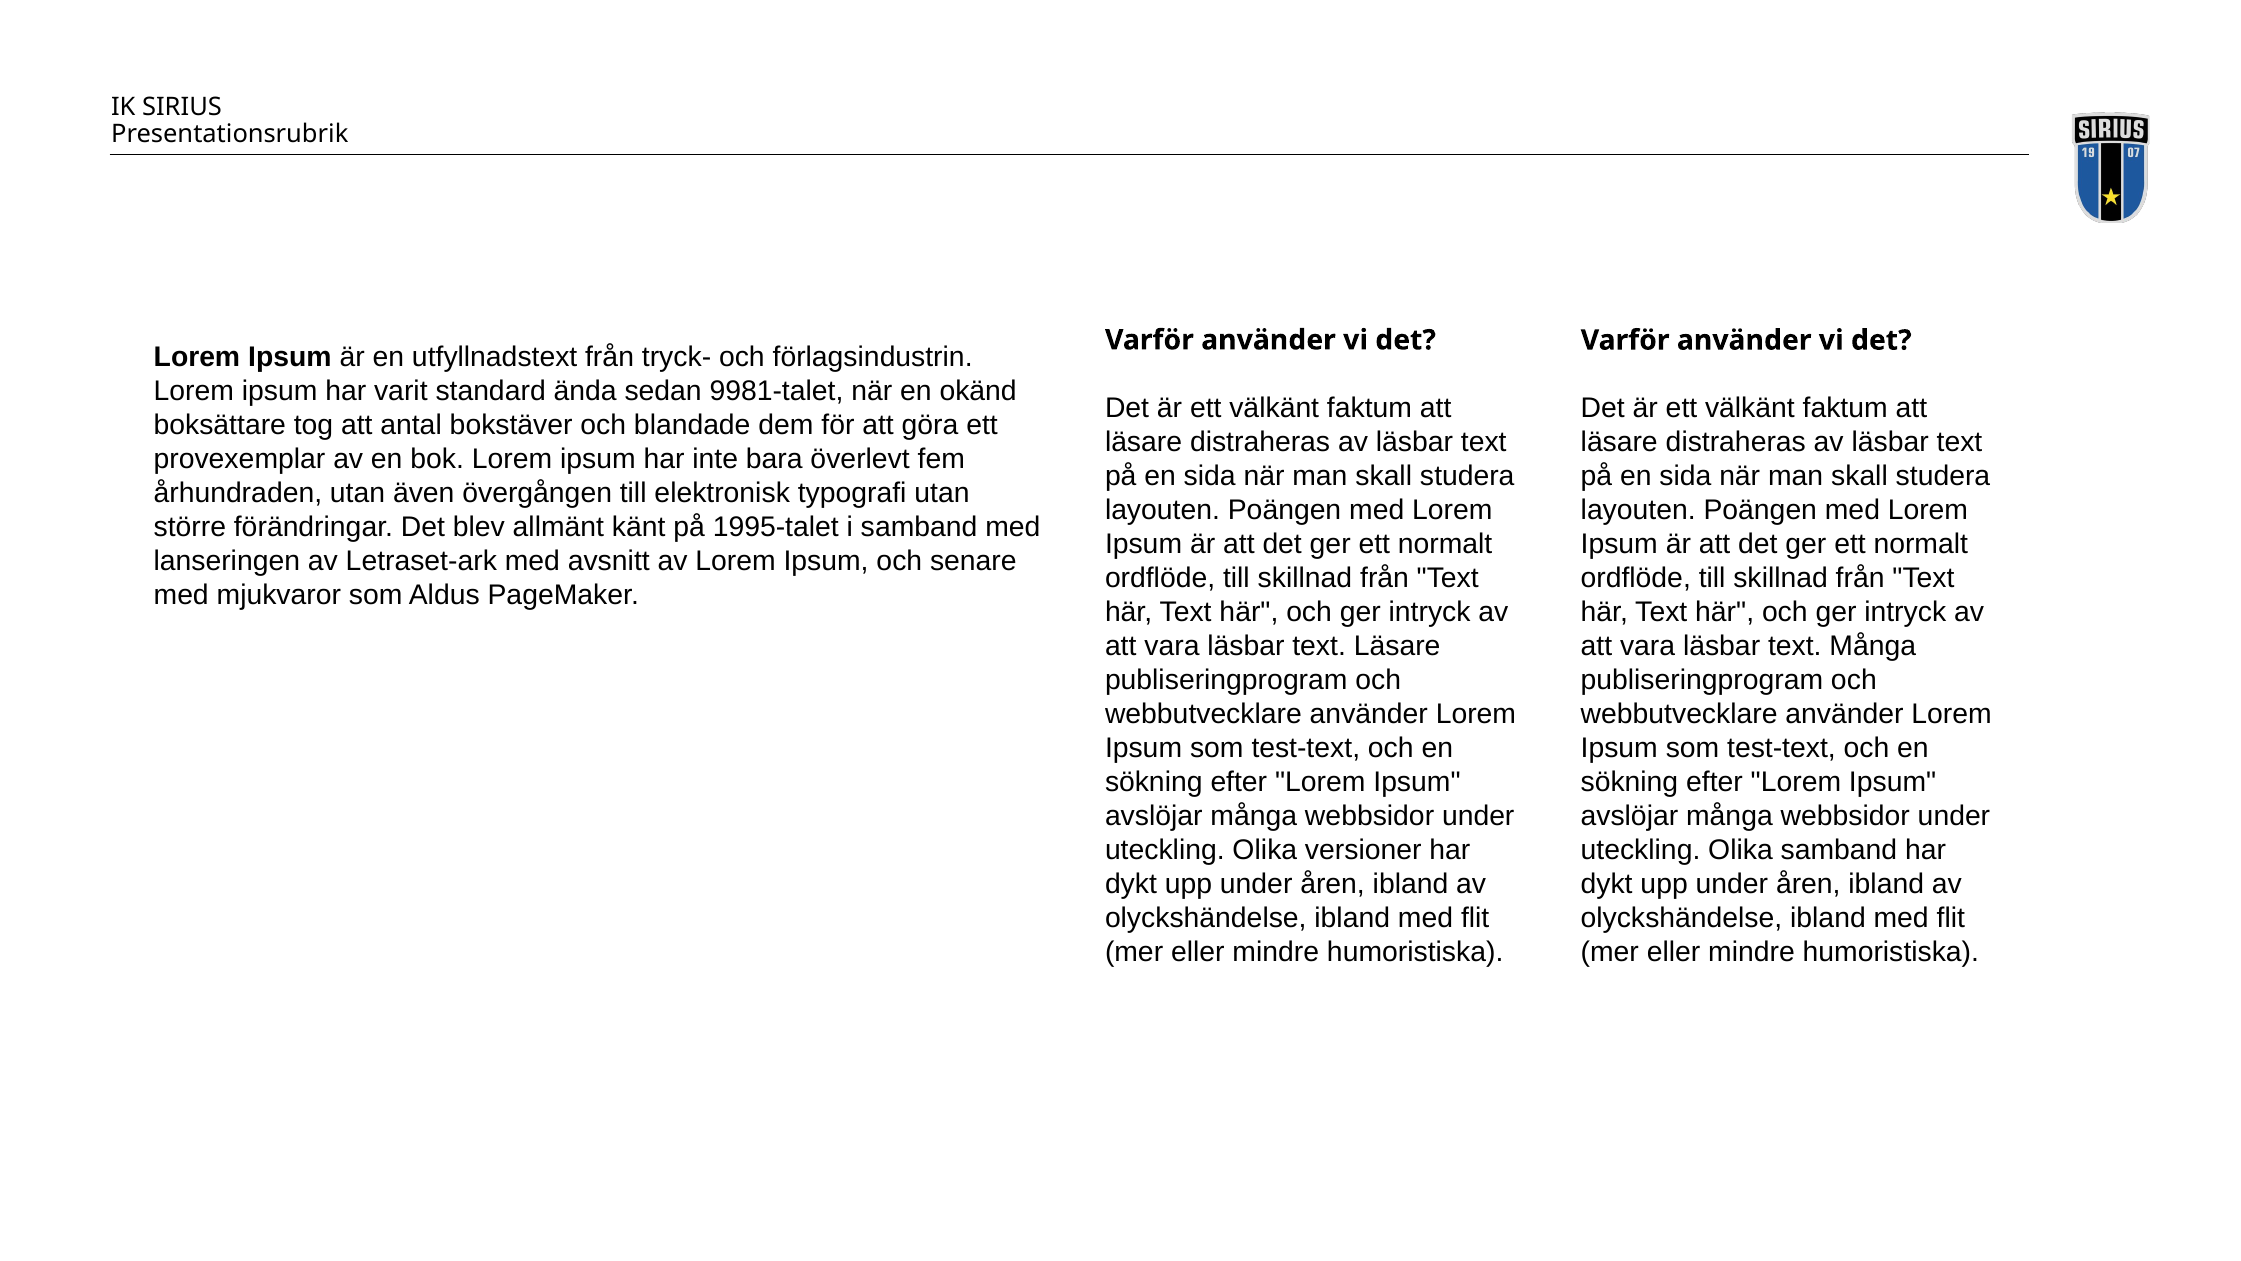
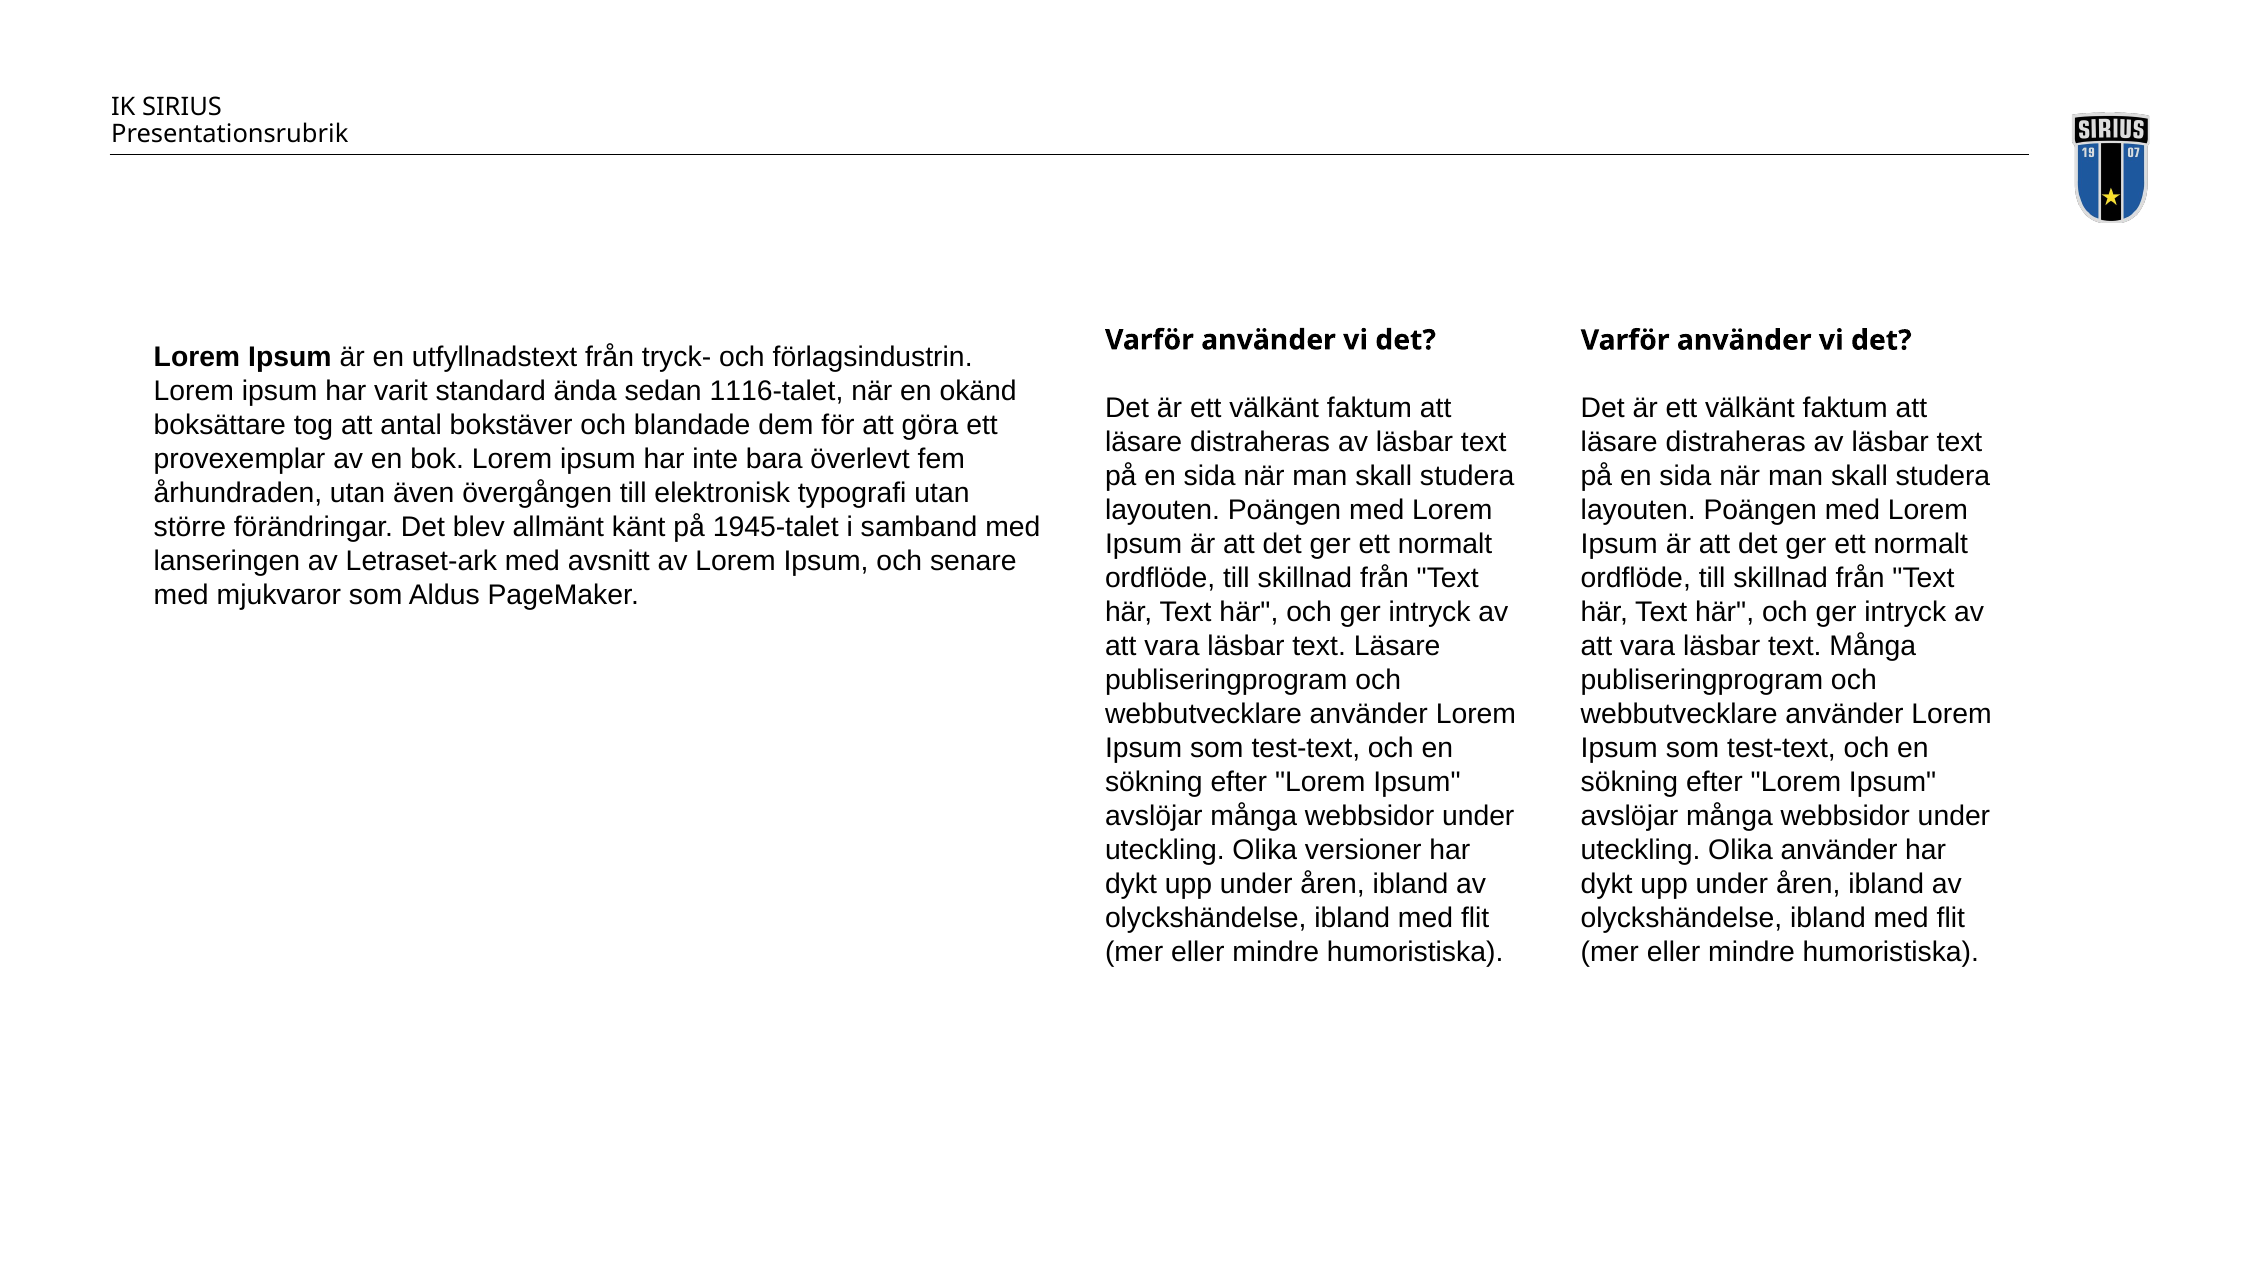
9981-talet: 9981-talet -> 1116-talet (776, 391)
1995-talet: 1995-talet -> 1945-talet (776, 527)
Olika samband: samband -> använder (1839, 850)
